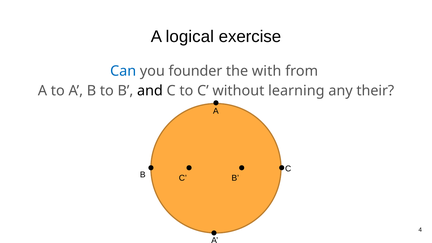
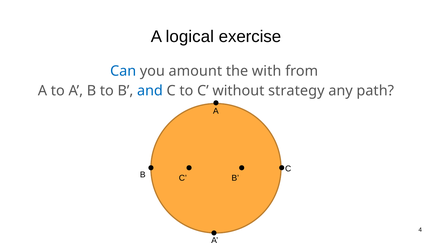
founder: founder -> amount (195, 71)
and colour: black -> blue (150, 91)
learning: learning -> strategy (296, 91)
their: their -> path (375, 91)
